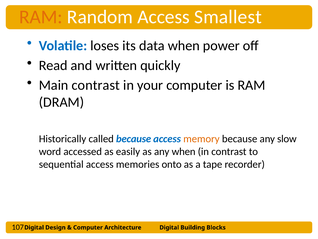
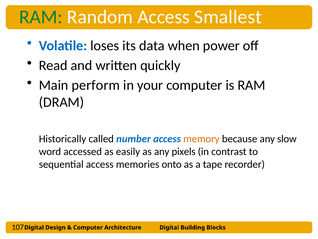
RAM colour: orange -> green (41, 17)
Main contrast: contrast -> perform (96, 85)
called because: because -> number (133, 139)
any when: when -> pixels (184, 151)
